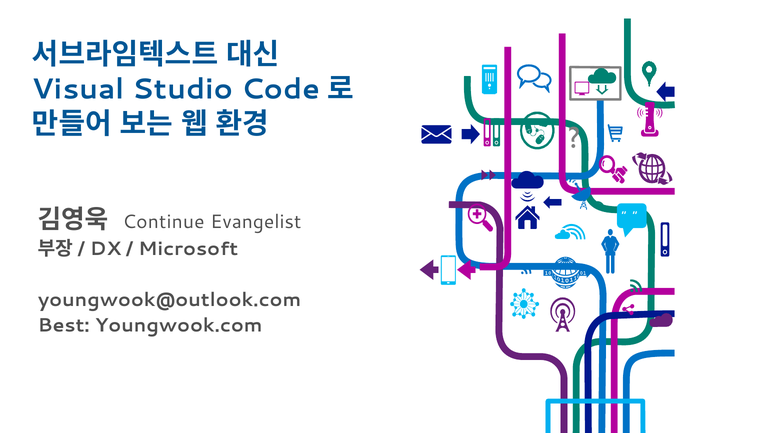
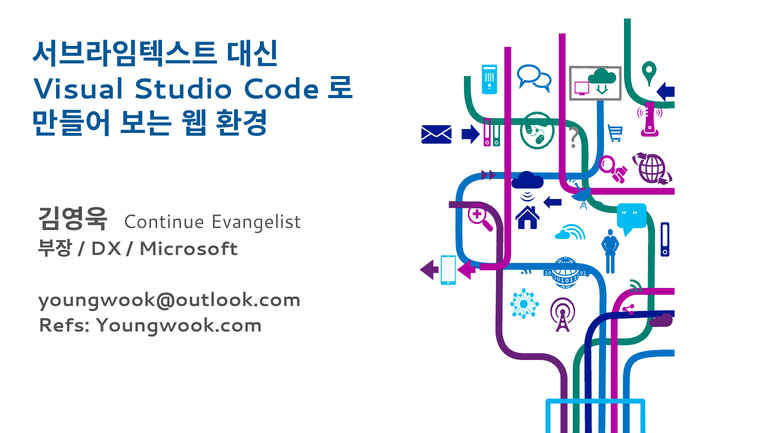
Best: Best -> Refs (64, 326)
